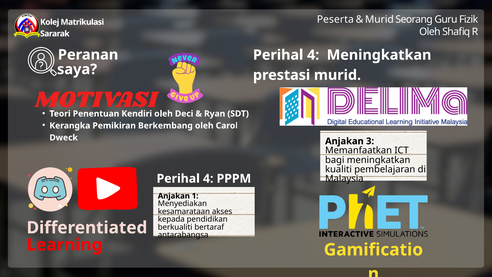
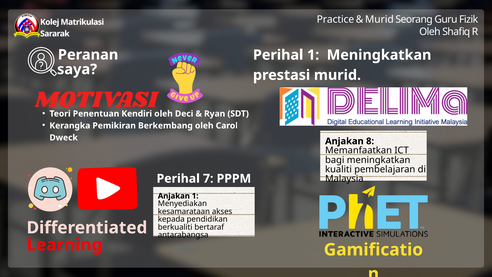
Peserta: Peserta -> Practice (335, 19)
4: 4 -> 1 (313, 55)
3: 3 -> 8 (370, 141)
4: 4 -> 7 (208, 178)
